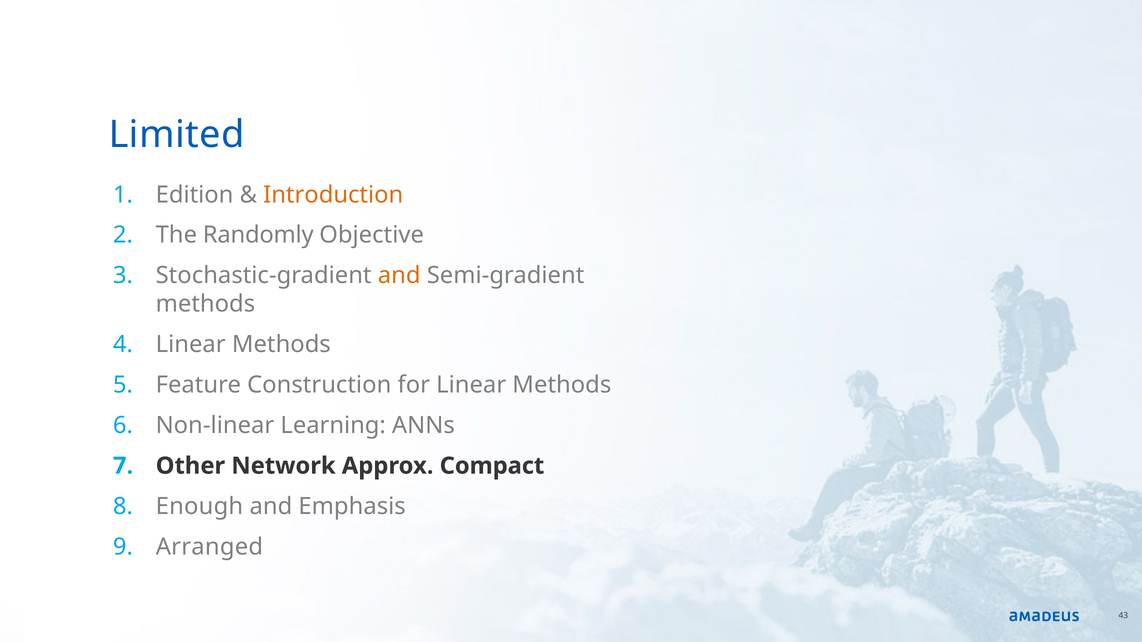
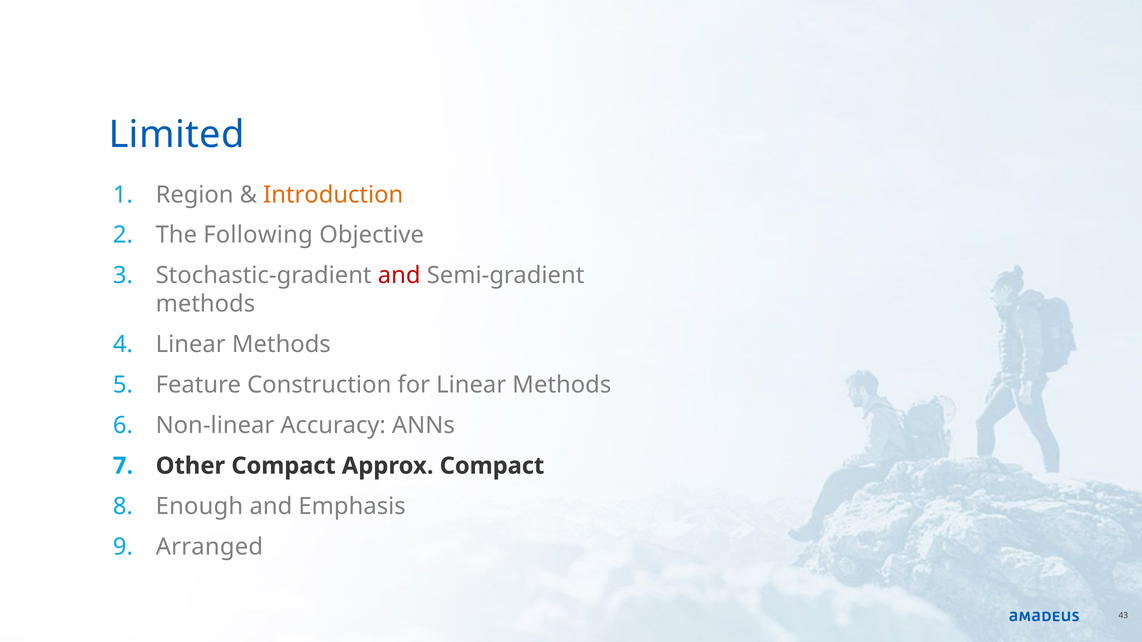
Edition: Edition -> Region (195, 195)
Randomly: Randomly -> Following (258, 235)
and colour: orange -> red (399, 276)
Learning: Learning -> Accuracy (333, 426)
Other Network: Network -> Compact (284, 466)
